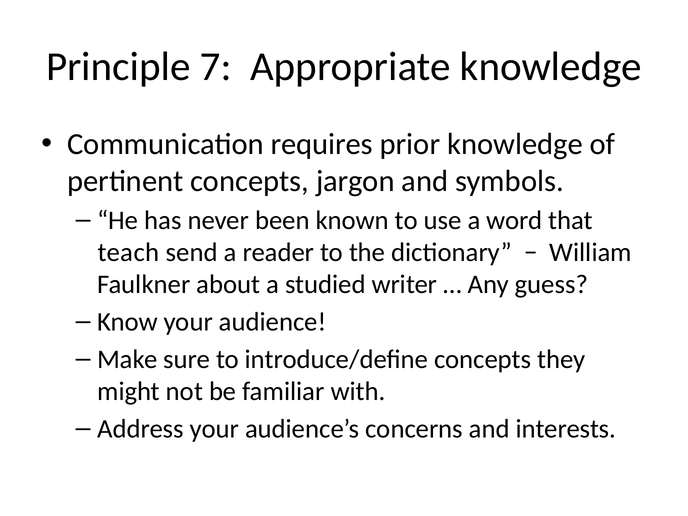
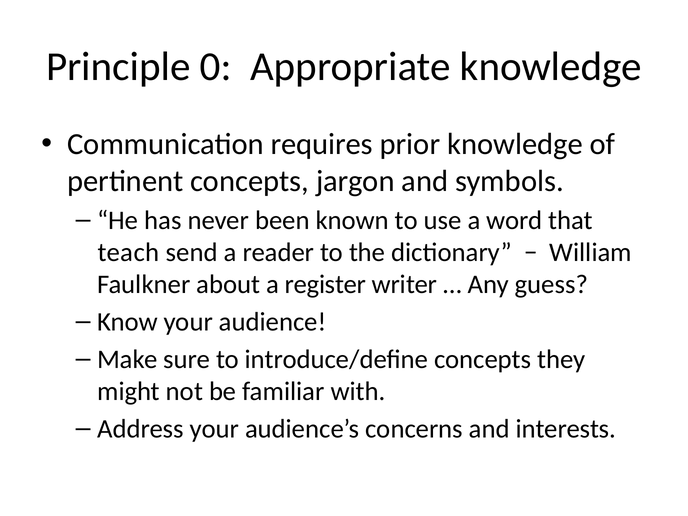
7: 7 -> 0 (216, 67)
studied: studied -> register (325, 285)
